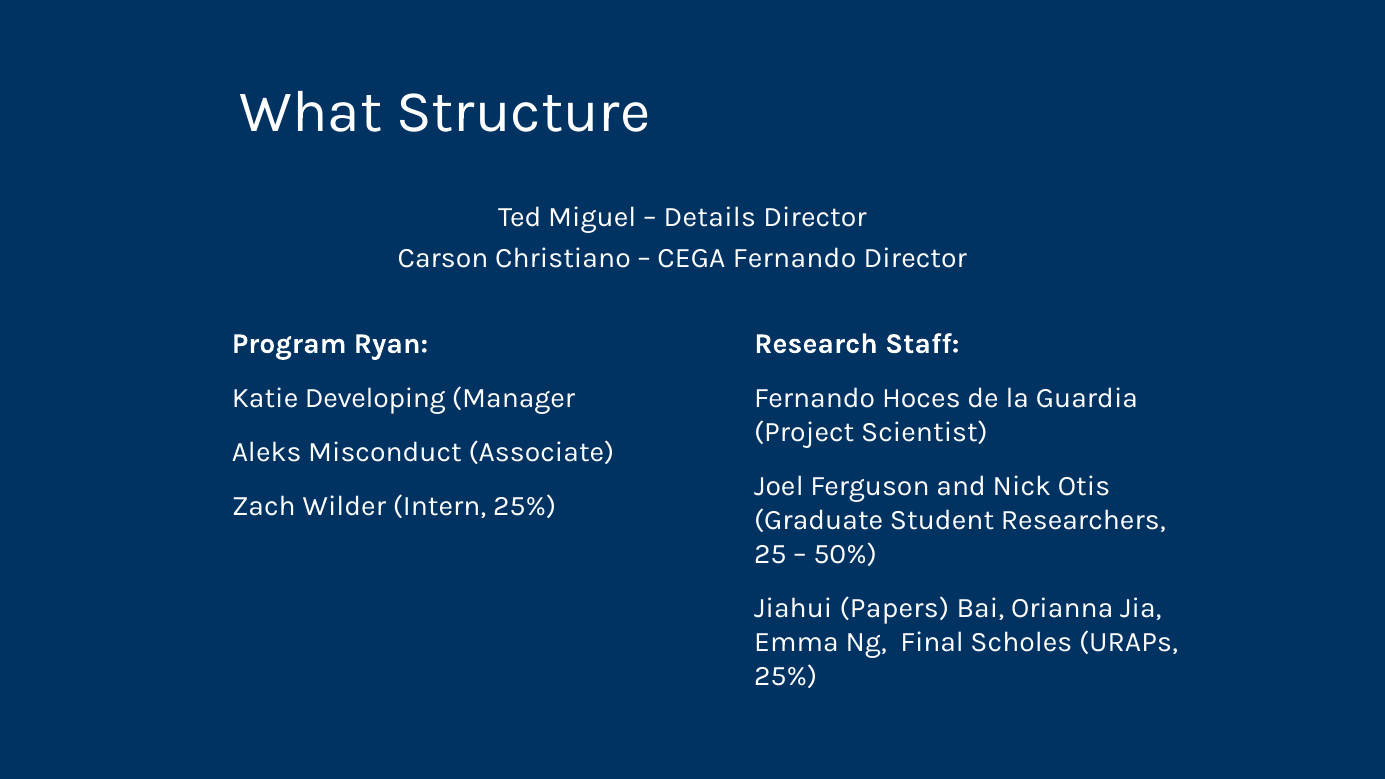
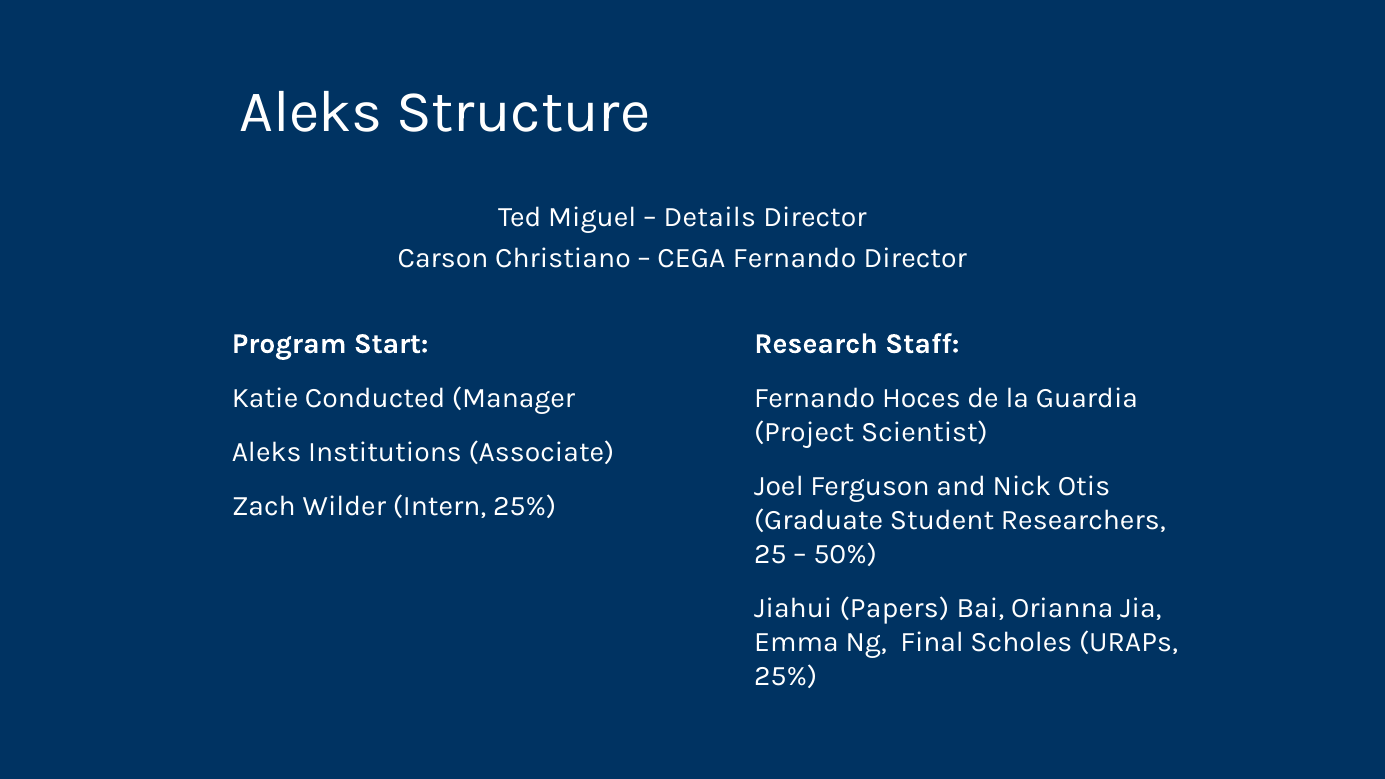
What: What -> Aleks (311, 113)
Ryan: Ryan -> Start (391, 344)
Developing: Developing -> Conducted (375, 398)
Misconduct: Misconduct -> Institutions (385, 452)
